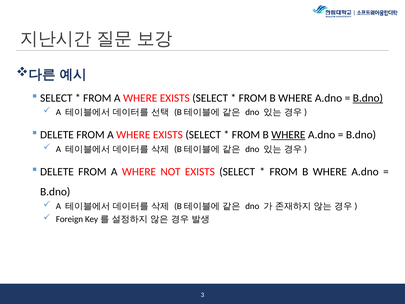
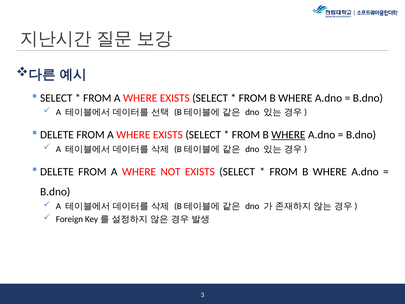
B.dno underline: present -> none (368, 98)
